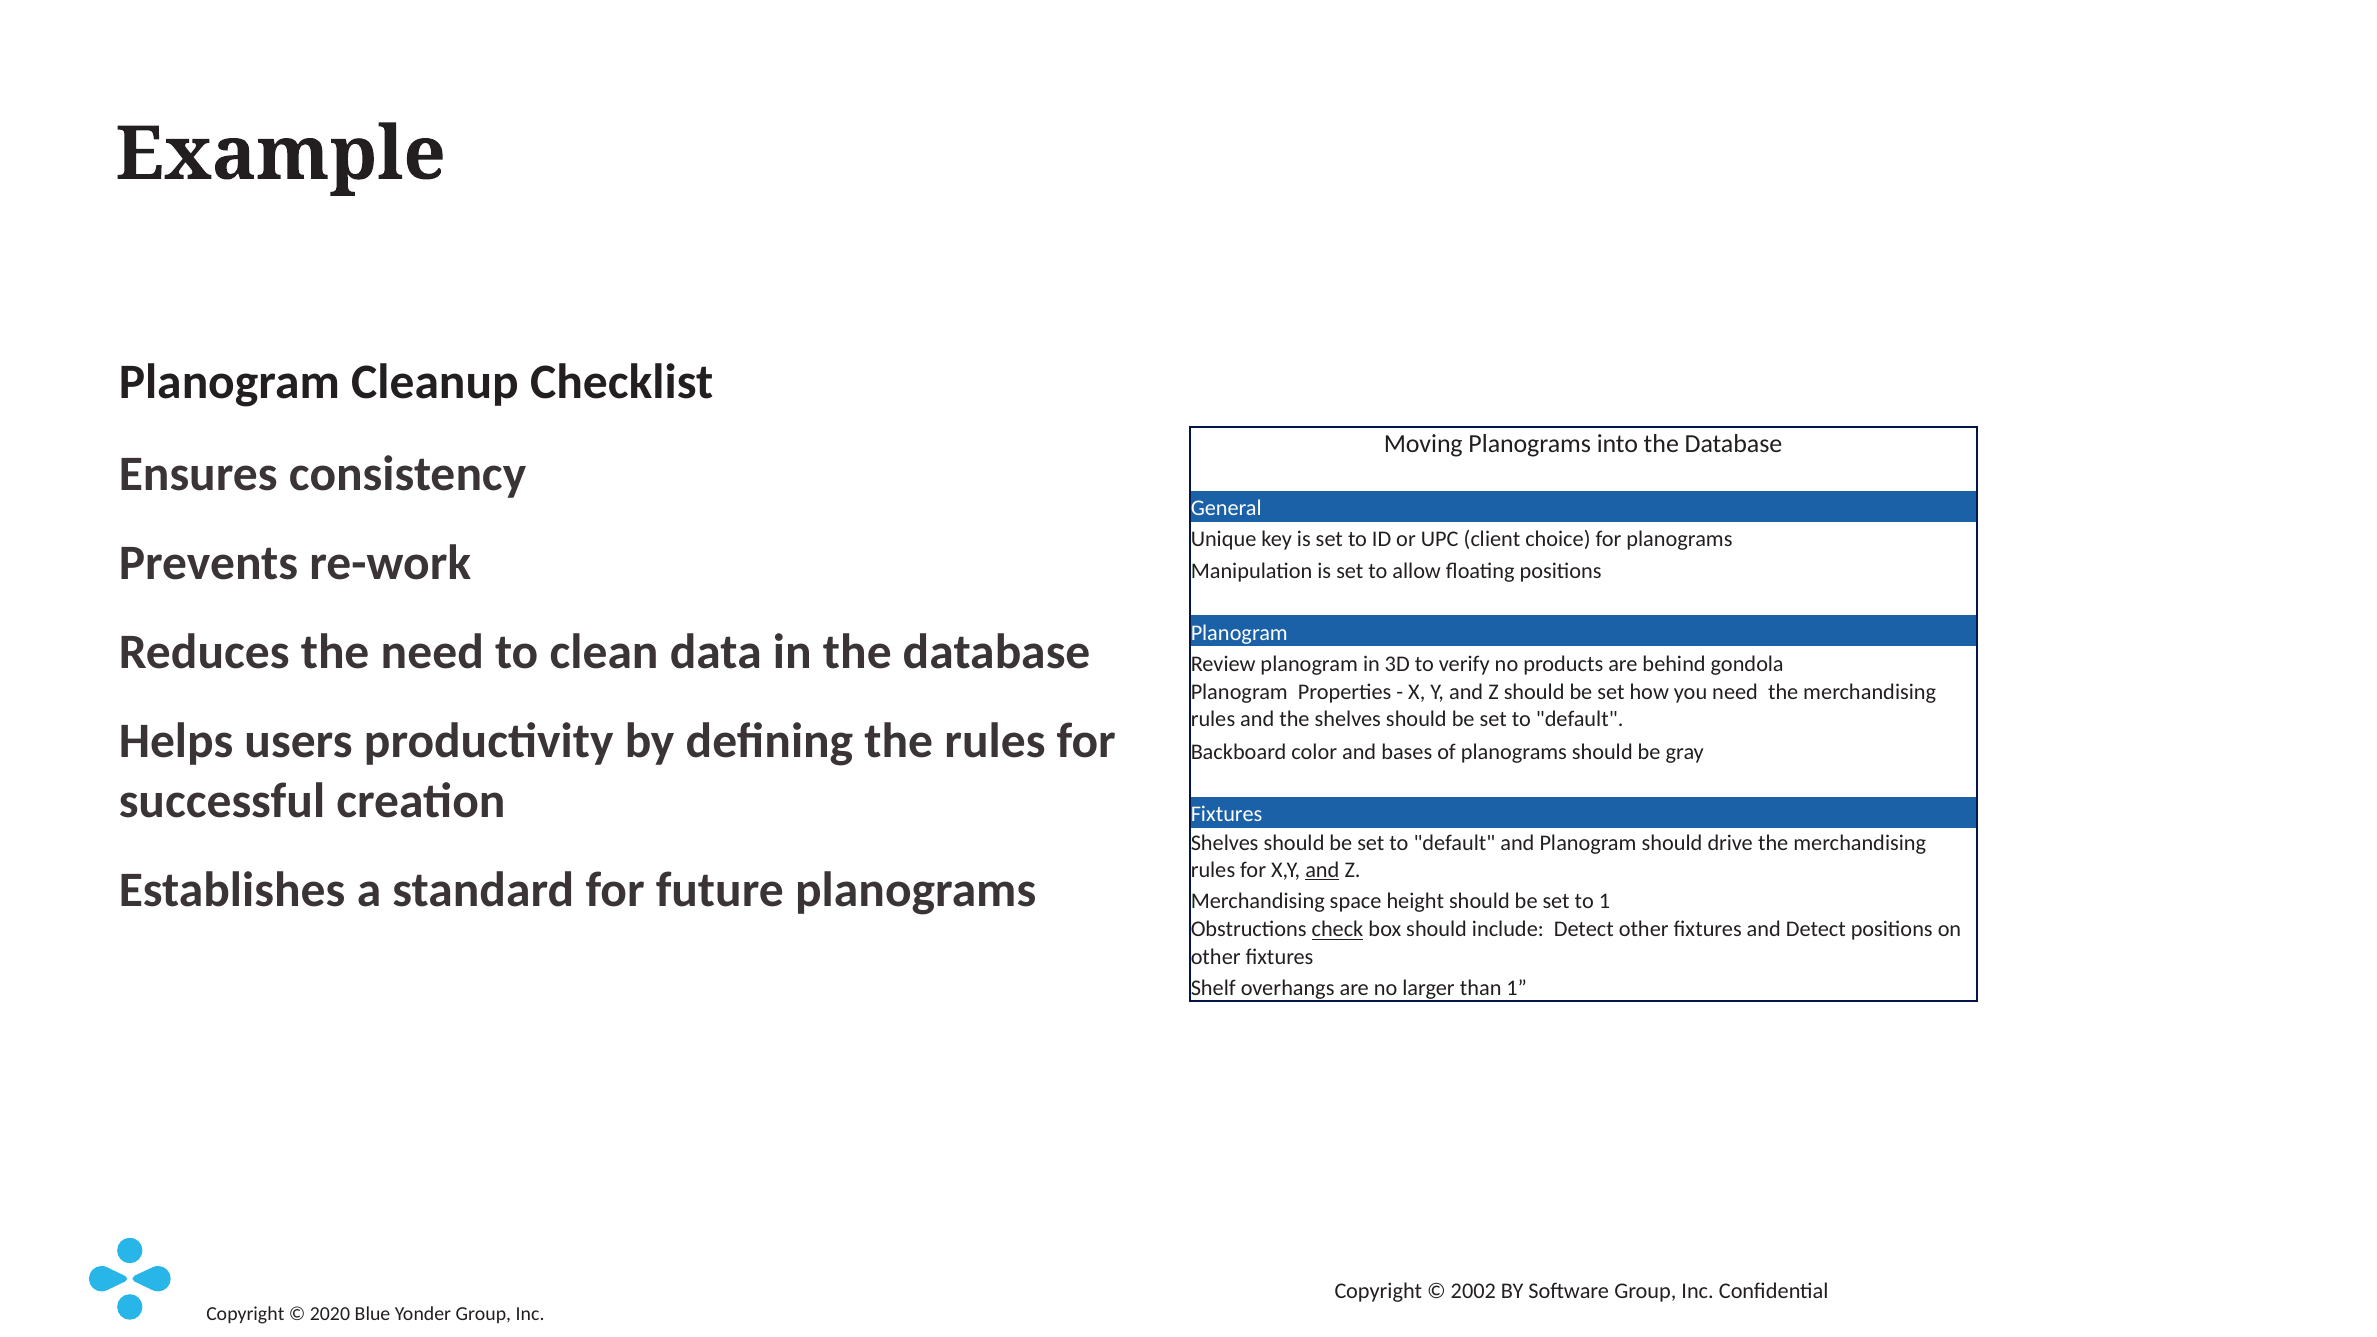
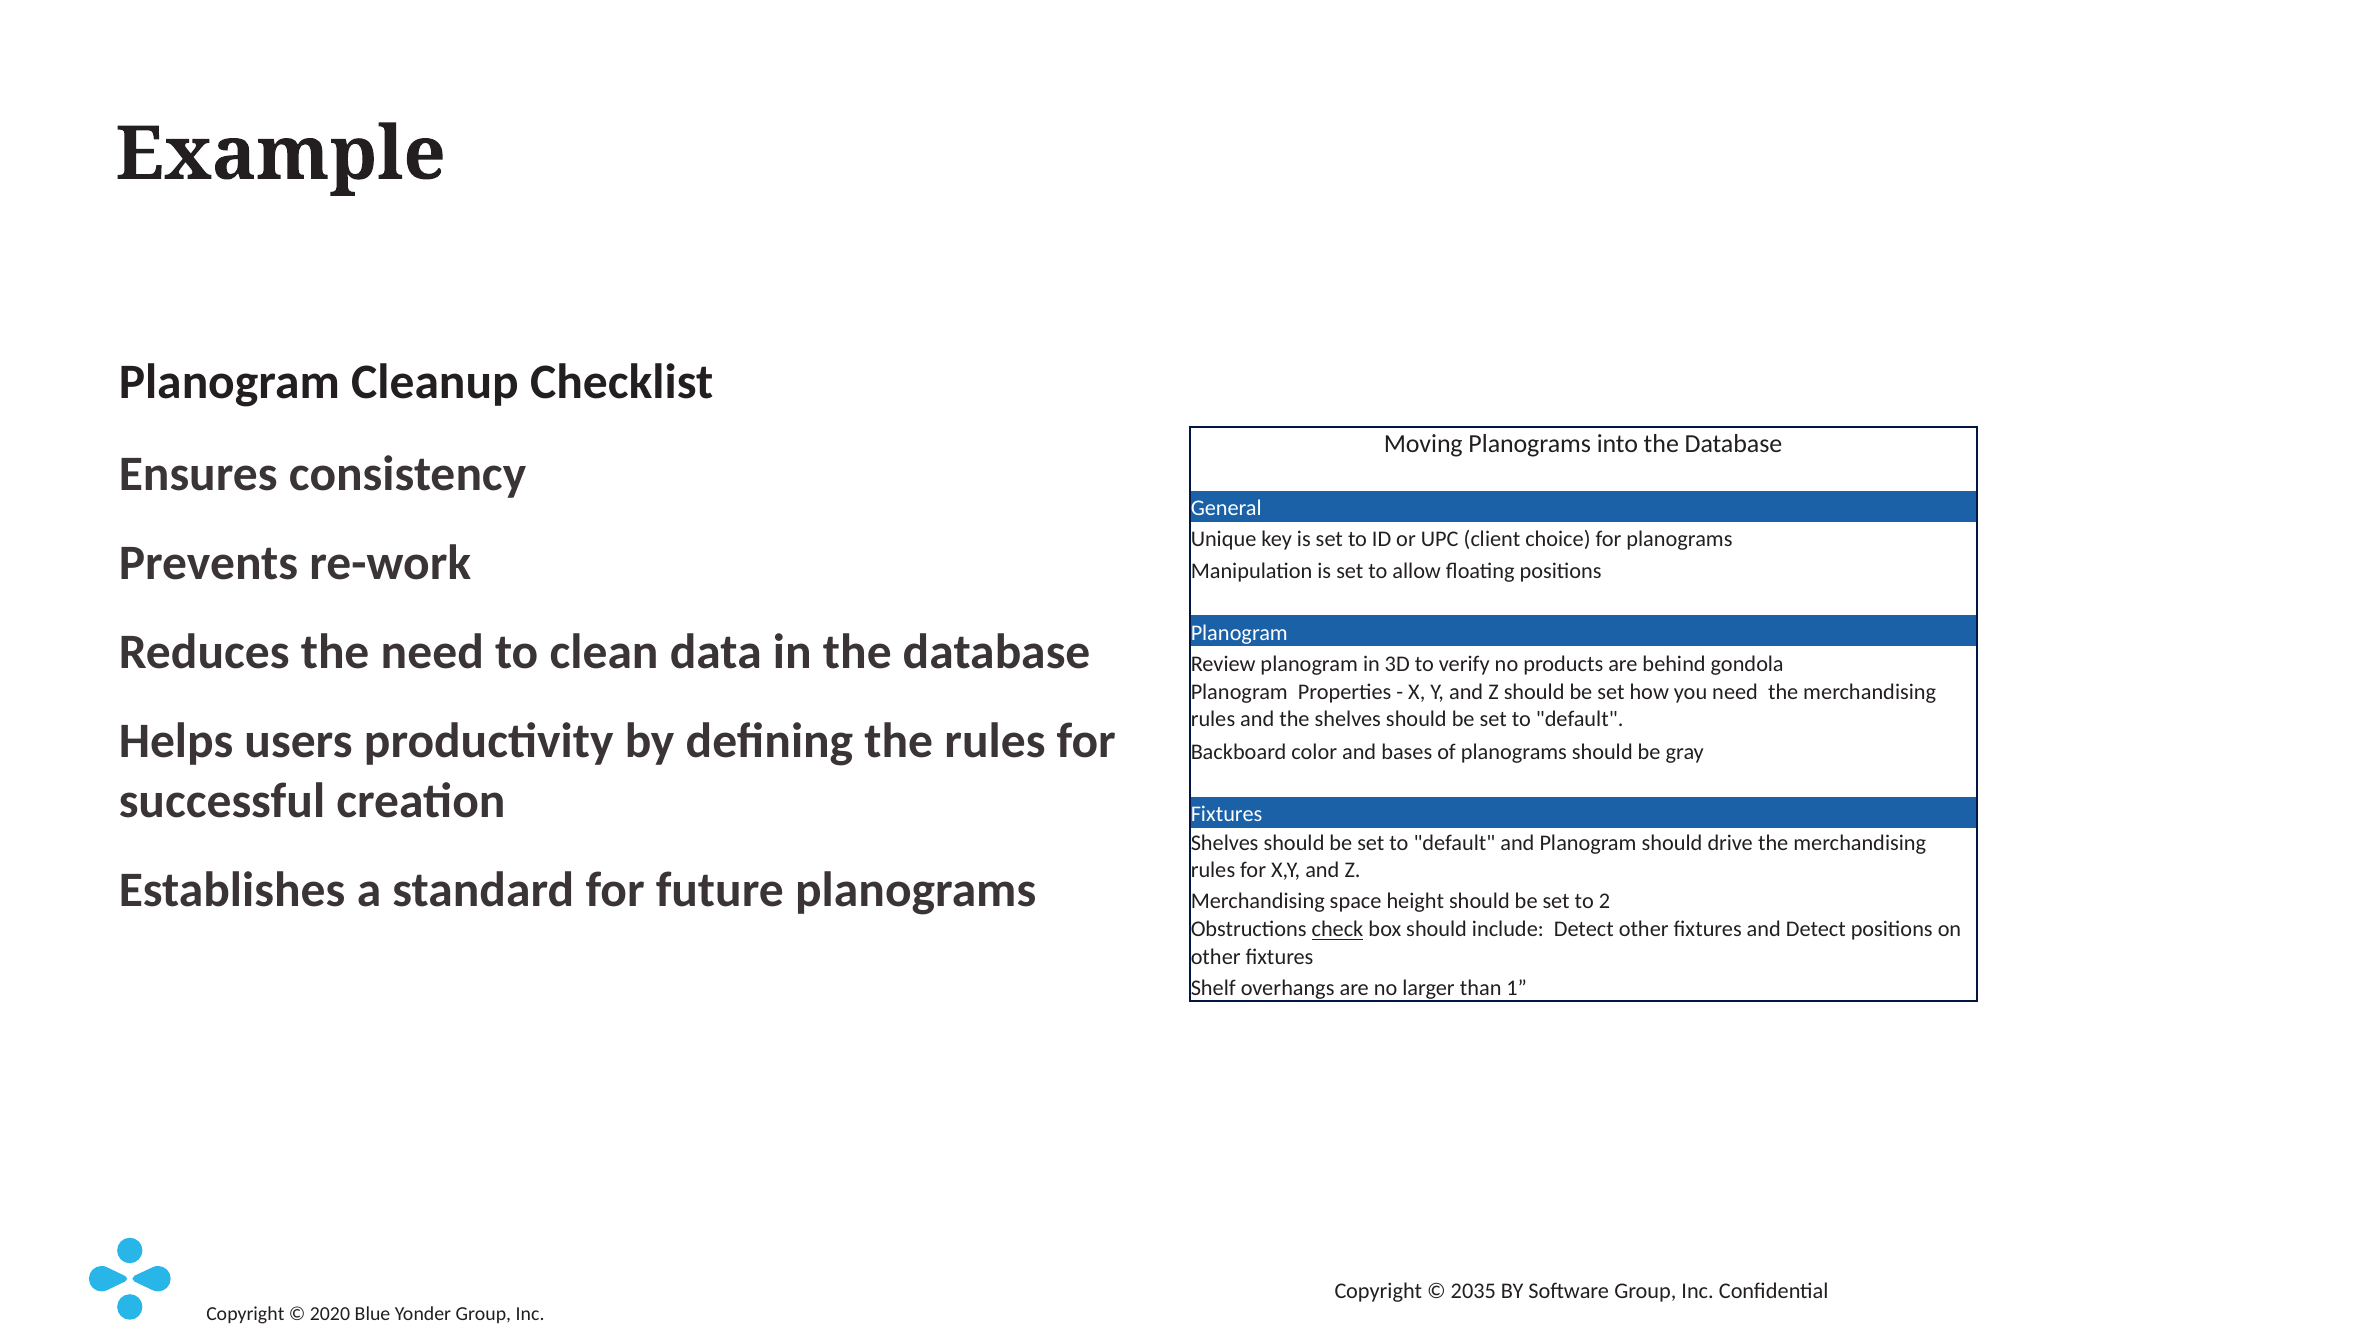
and underline: present -> none (1322, 870)
to 1: 1 -> 2 (1604, 901)
2002: 2002 -> 2035 (1473, 1291)
